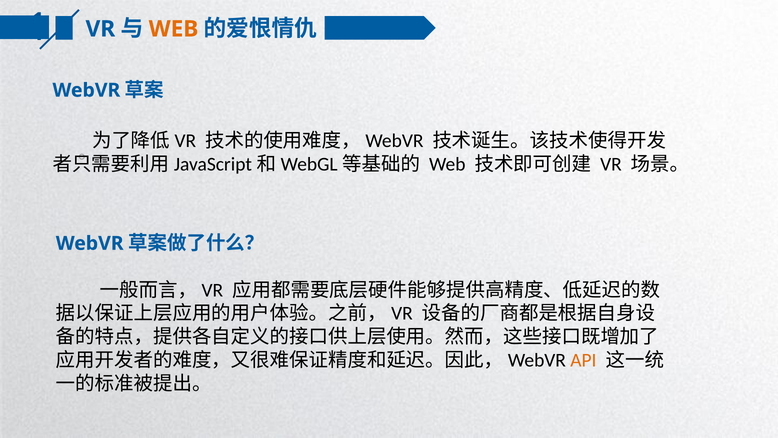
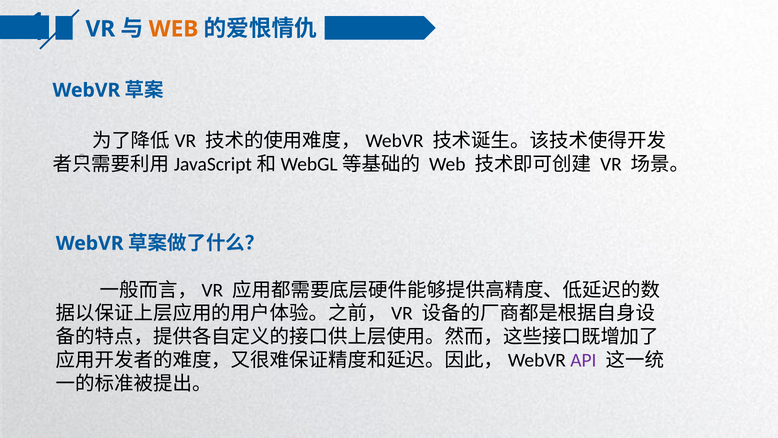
API colour: orange -> purple (583, 360)
